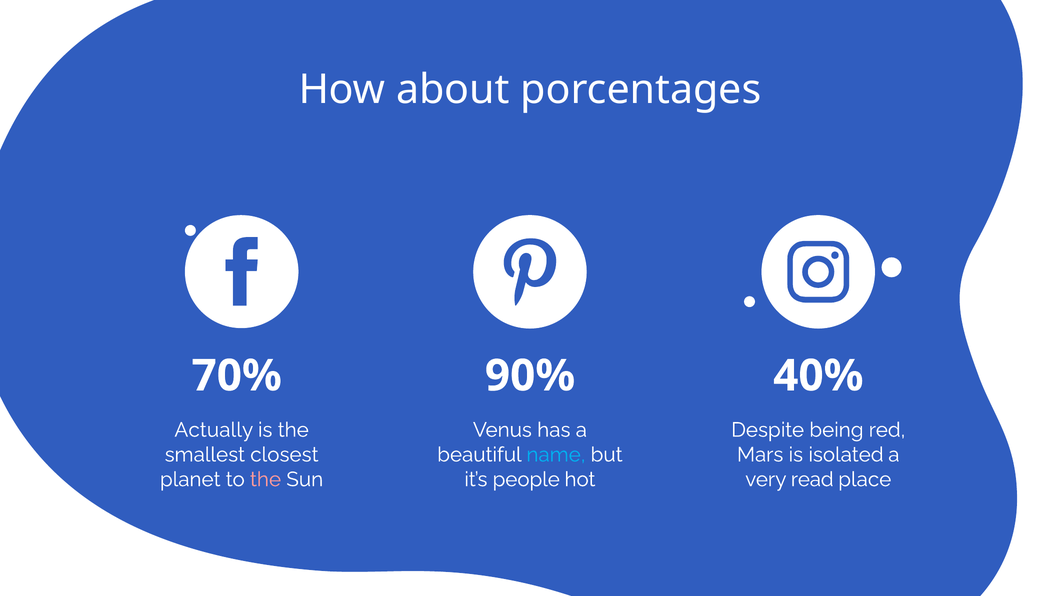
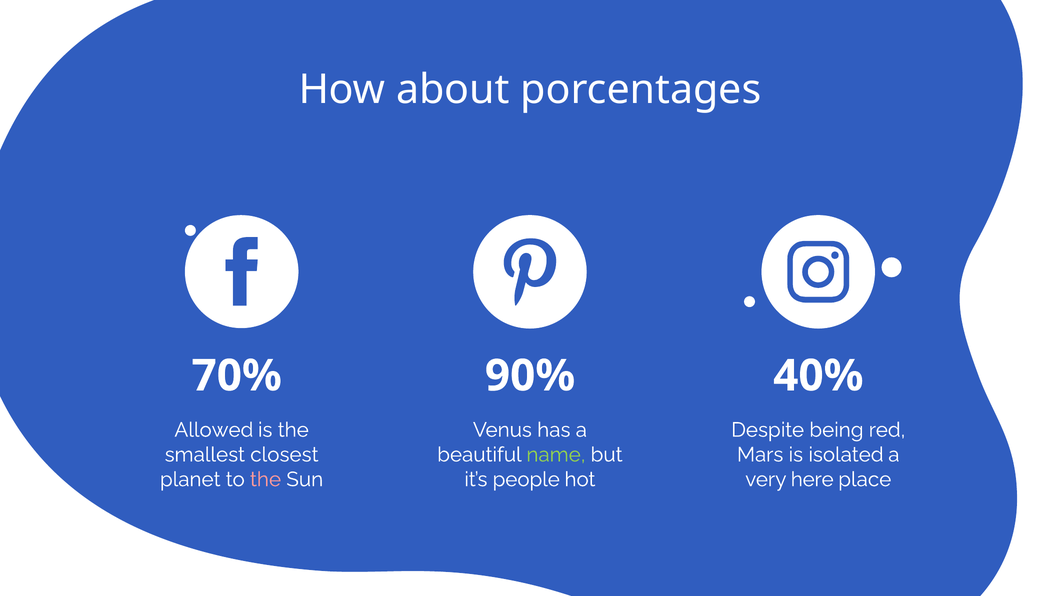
Actually: Actually -> Allowed (214, 430)
name colour: light blue -> light green (556, 455)
read: read -> here (812, 480)
